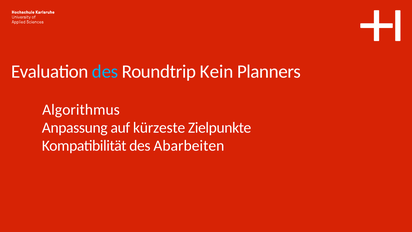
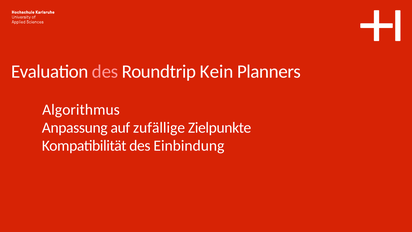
des colour: light blue -> pink (105, 72)
kürzeste: kürzeste -> zufällige (159, 127)
Abarbeiten: Abarbeiten -> Einbindung (189, 146)
